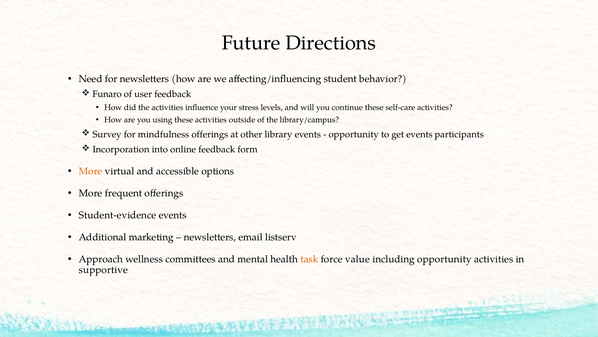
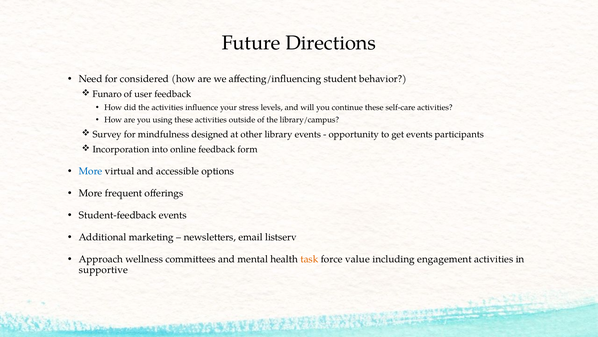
for newsletters: newsletters -> considered (144, 79)
mindfulness offerings: offerings -> designed (210, 134)
More colour: orange -> blue (91, 171)
Student-evidence: Student-evidence -> Student-feedback (118, 215)
including opportunity: opportunity -> engagement (444, 259)
